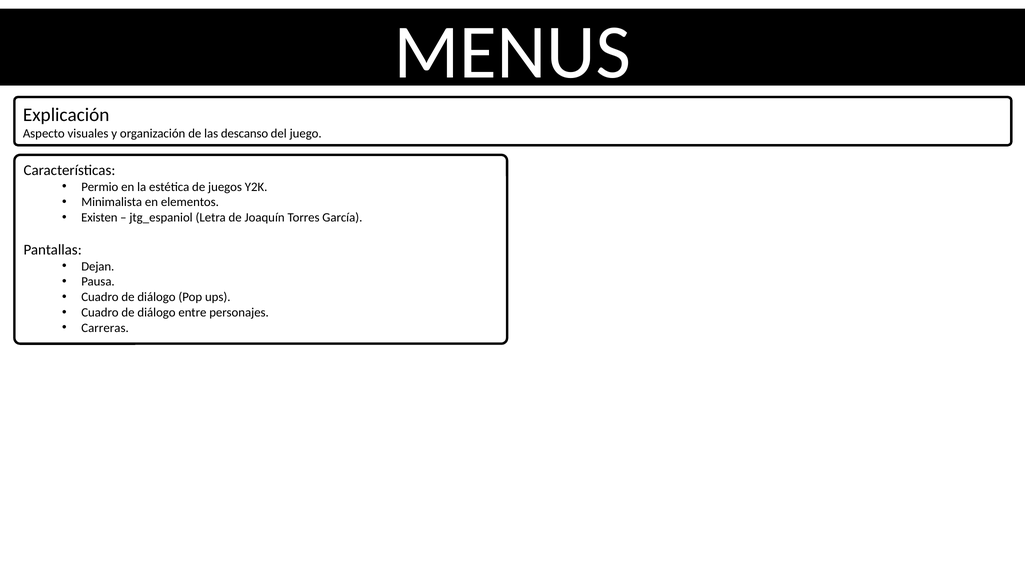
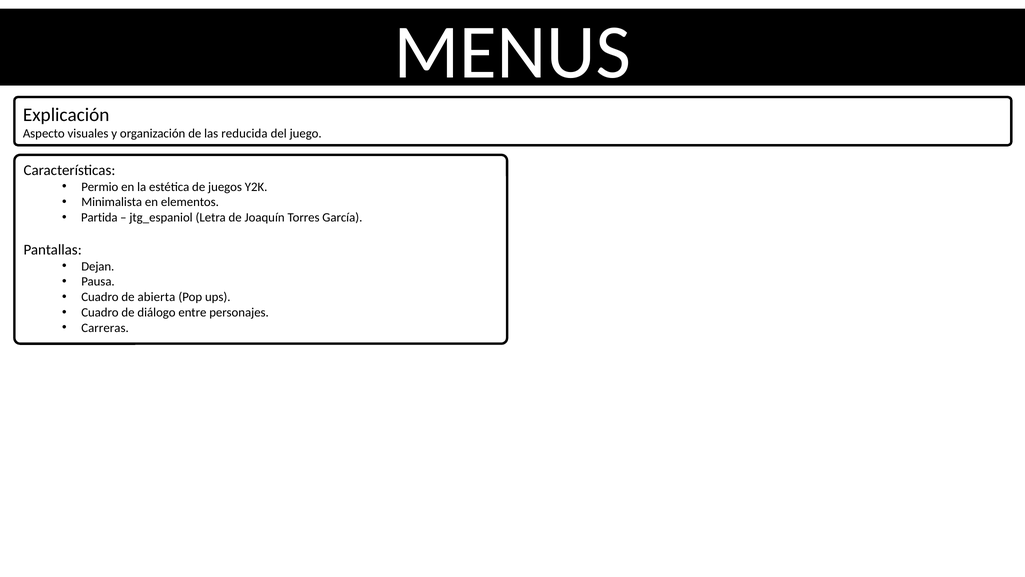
descanso: descanso -> reducida (244, 133)
Existen: Existen -> Partida (99, 217)
diálogo: diálogo -> abierta (156, 297)
